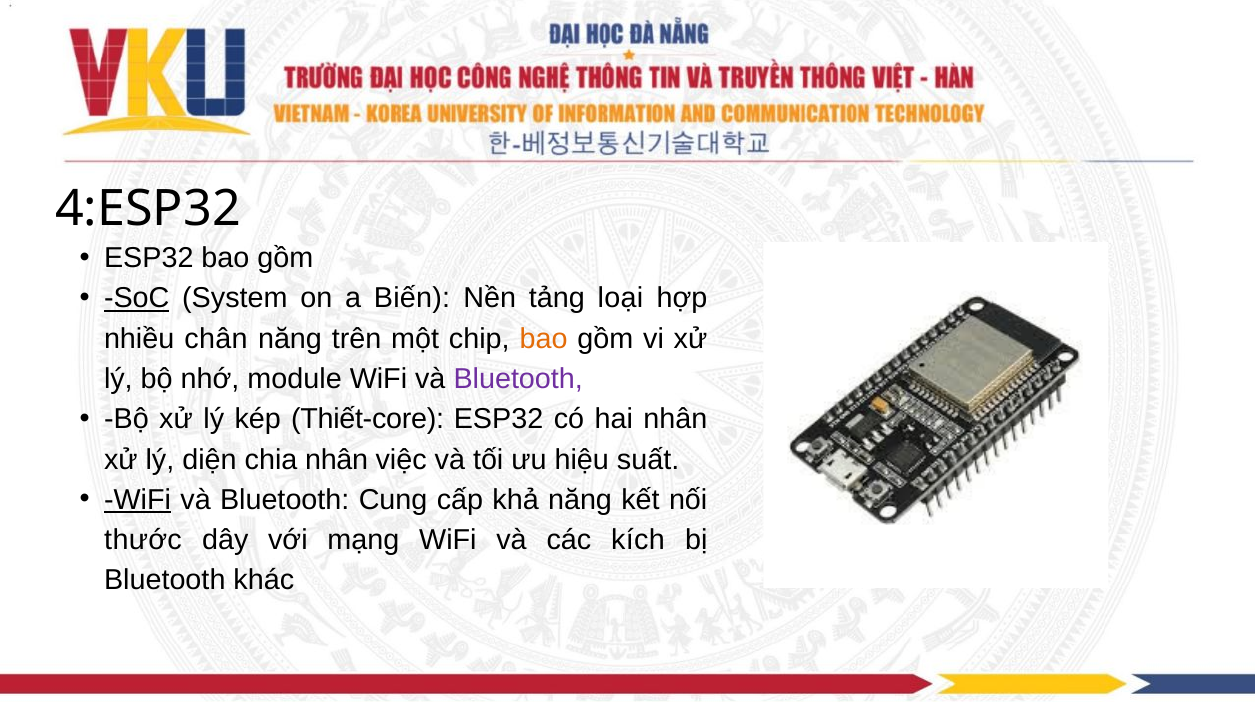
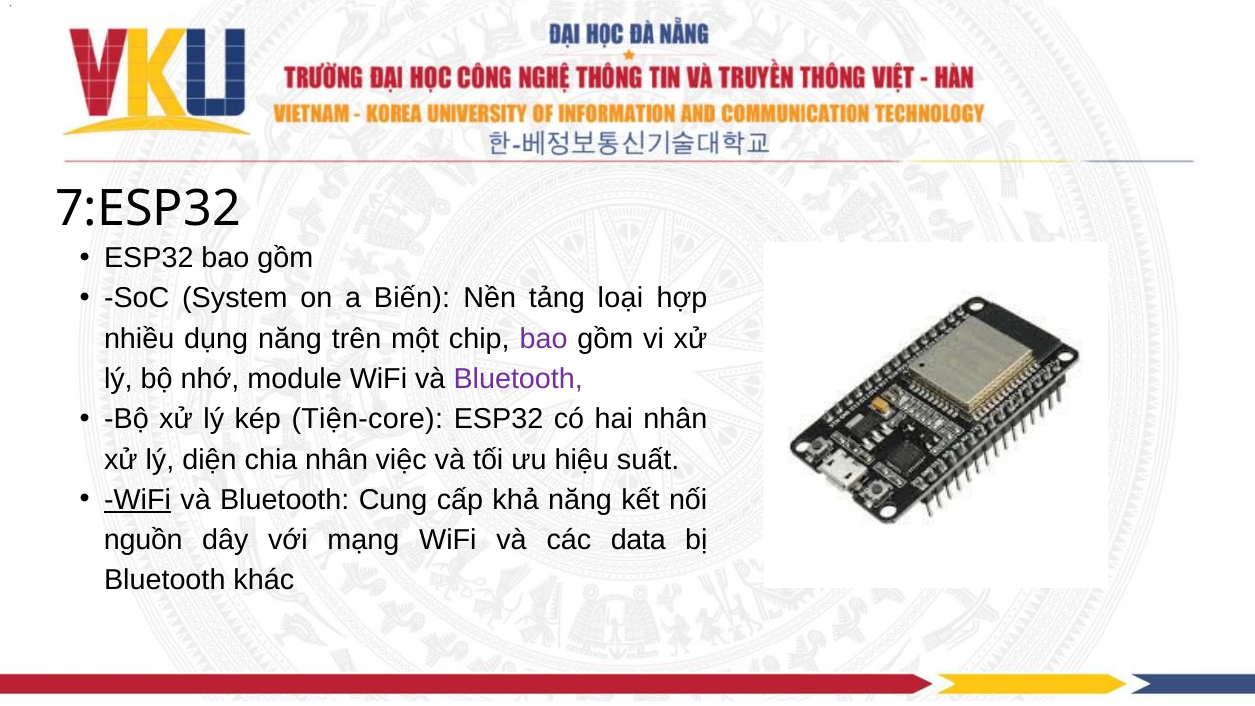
4:ESP32: 4:ESP32 -> 7:ESP32 (148, 209)
SoC underline: present -> none (137, 298)
chân: chân -> dụng (216, 339)
bao colour: orange -> purple (544, 339)
Thiết-core: Thiết-core -> Tiện-core (367, 419)
thước: thước -> nguồn (143, 540)
kích: kích -> data (638, 540)
